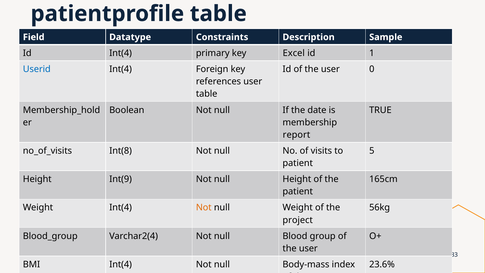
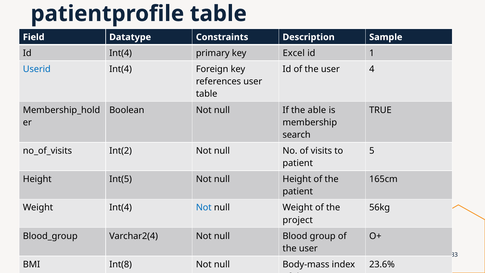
0: 0 -> 4 (372, 69)
the date: date -> able (317, 110)
report: report -> search (297, 135)
Int(8: Int(8 -> Int(2 (121, 151)
Int(9: Int(9 -> Int(5 (121, 179)
Not colour: orange -> blue (204, 207)
BMI Int(4: Int(4 -> Int(8 (121, 264)
